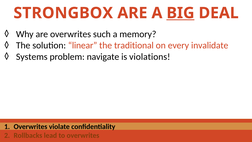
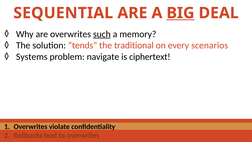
STRONGBOX: STRONGBOX -> SEQUENTIAL (63, 13)
such underline: none -> present (102, 34)
linear: linear -> tends (83, 45)
invalidate: invalidate -> scenarios (210, 45)
violations: violations -> ciphertext (150, 57)
